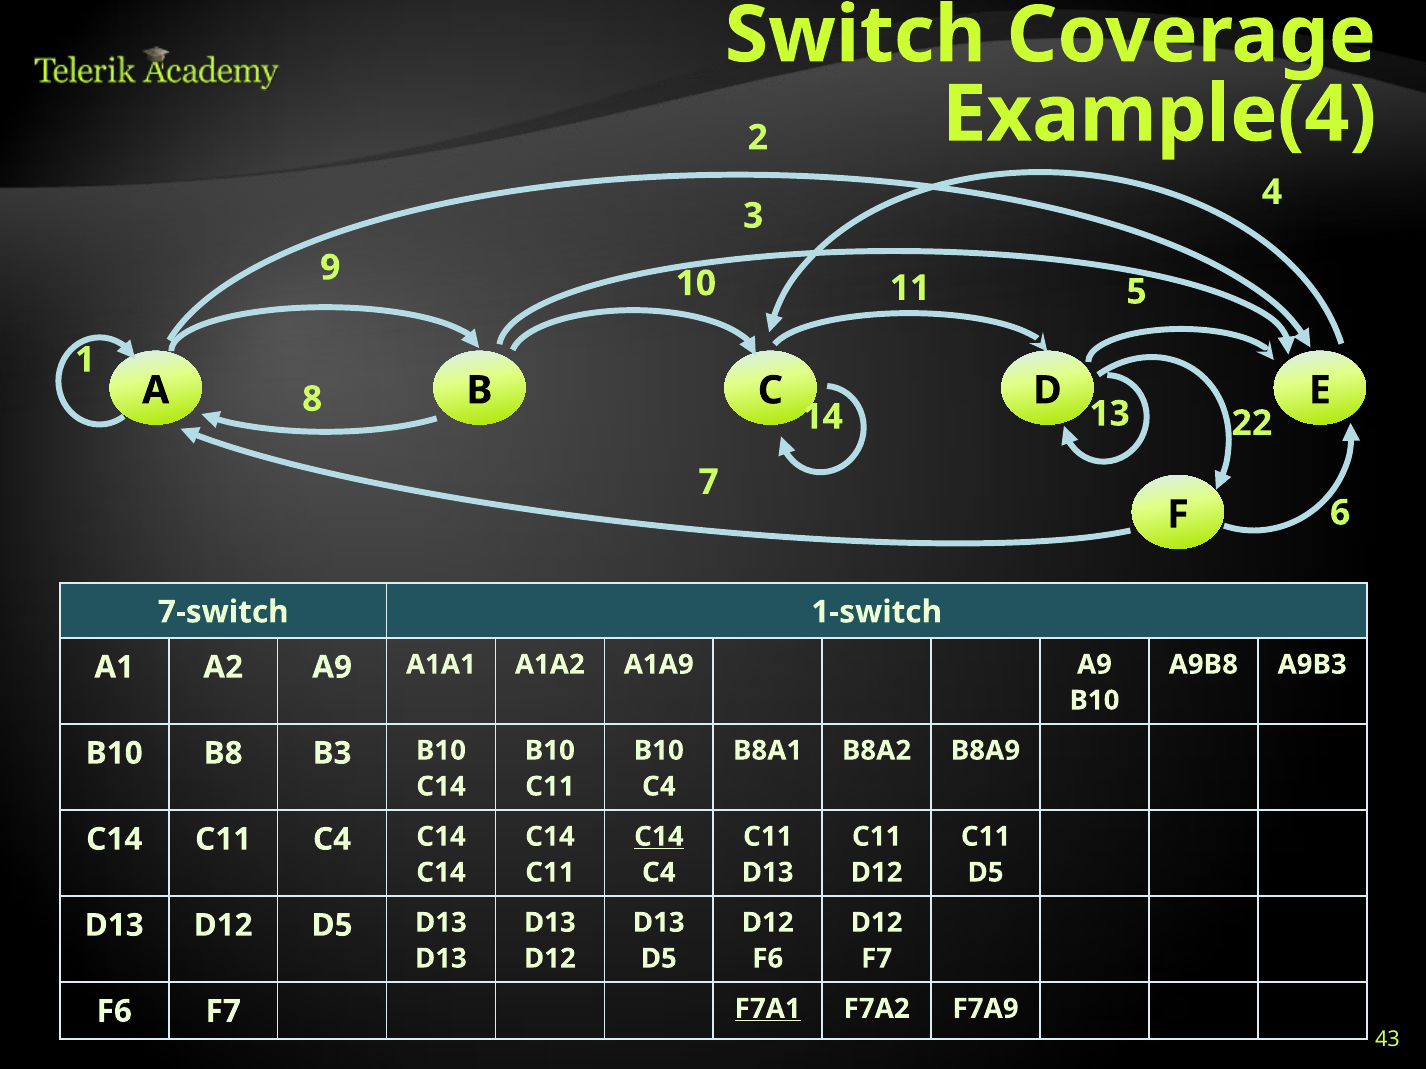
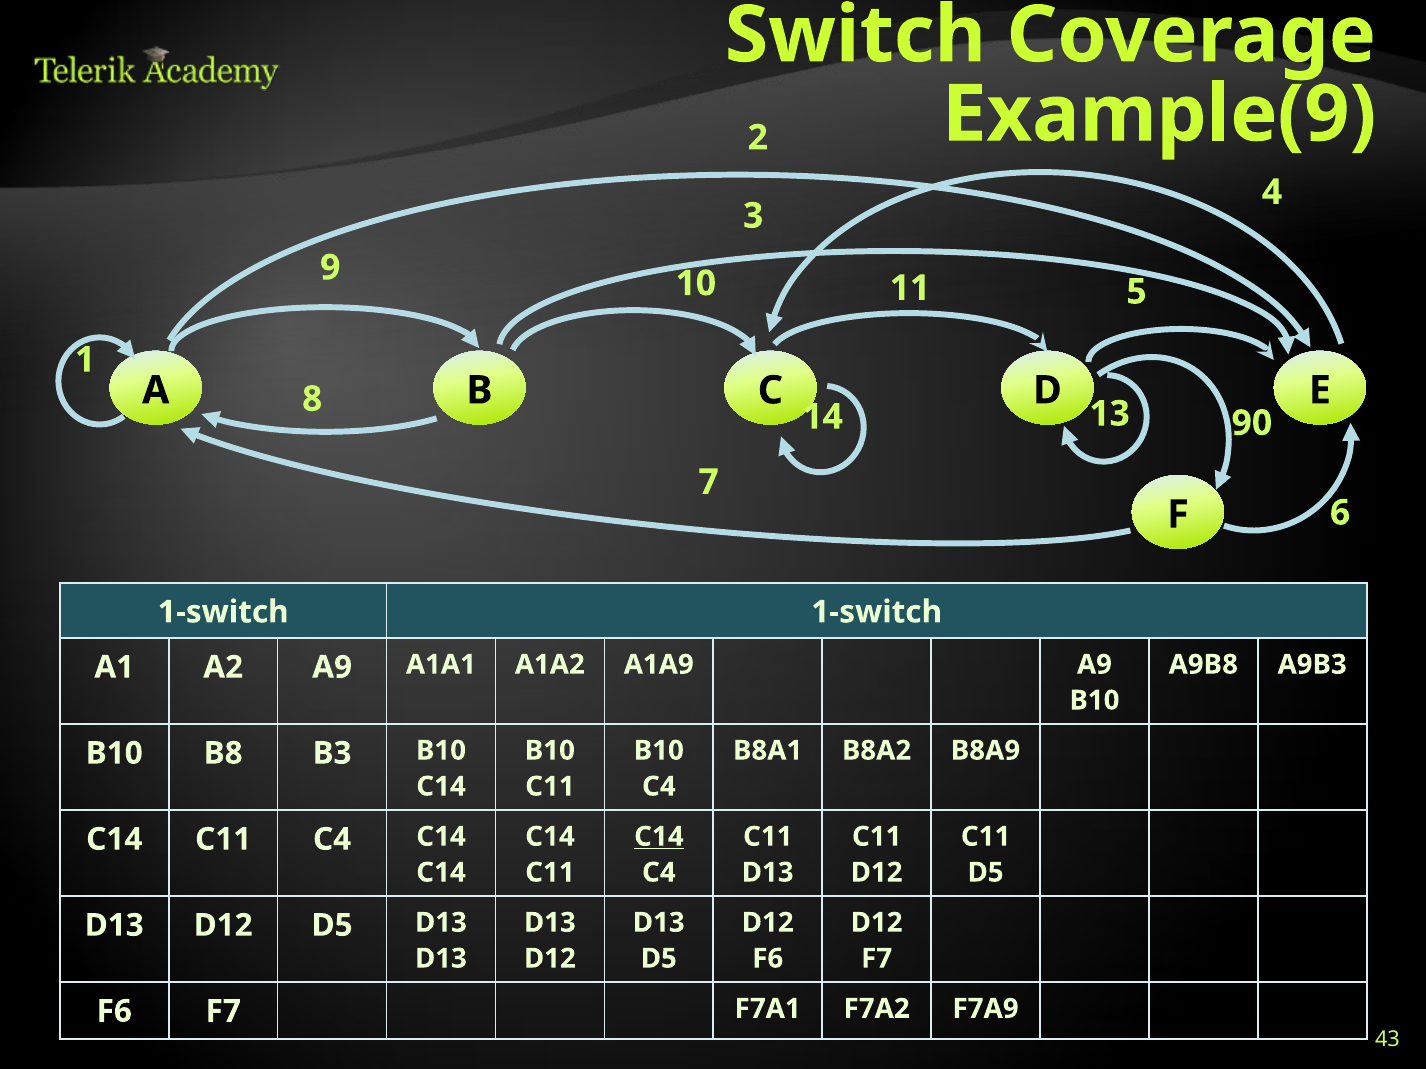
Example(4: Example(4 -> Example(9 (1159, 114)
22: 22 -> 90 (1252, 423)
7-switch: 7-switch -> 1-switch (223, 612)
F7A1 underline: present -> none (768, 1009)
